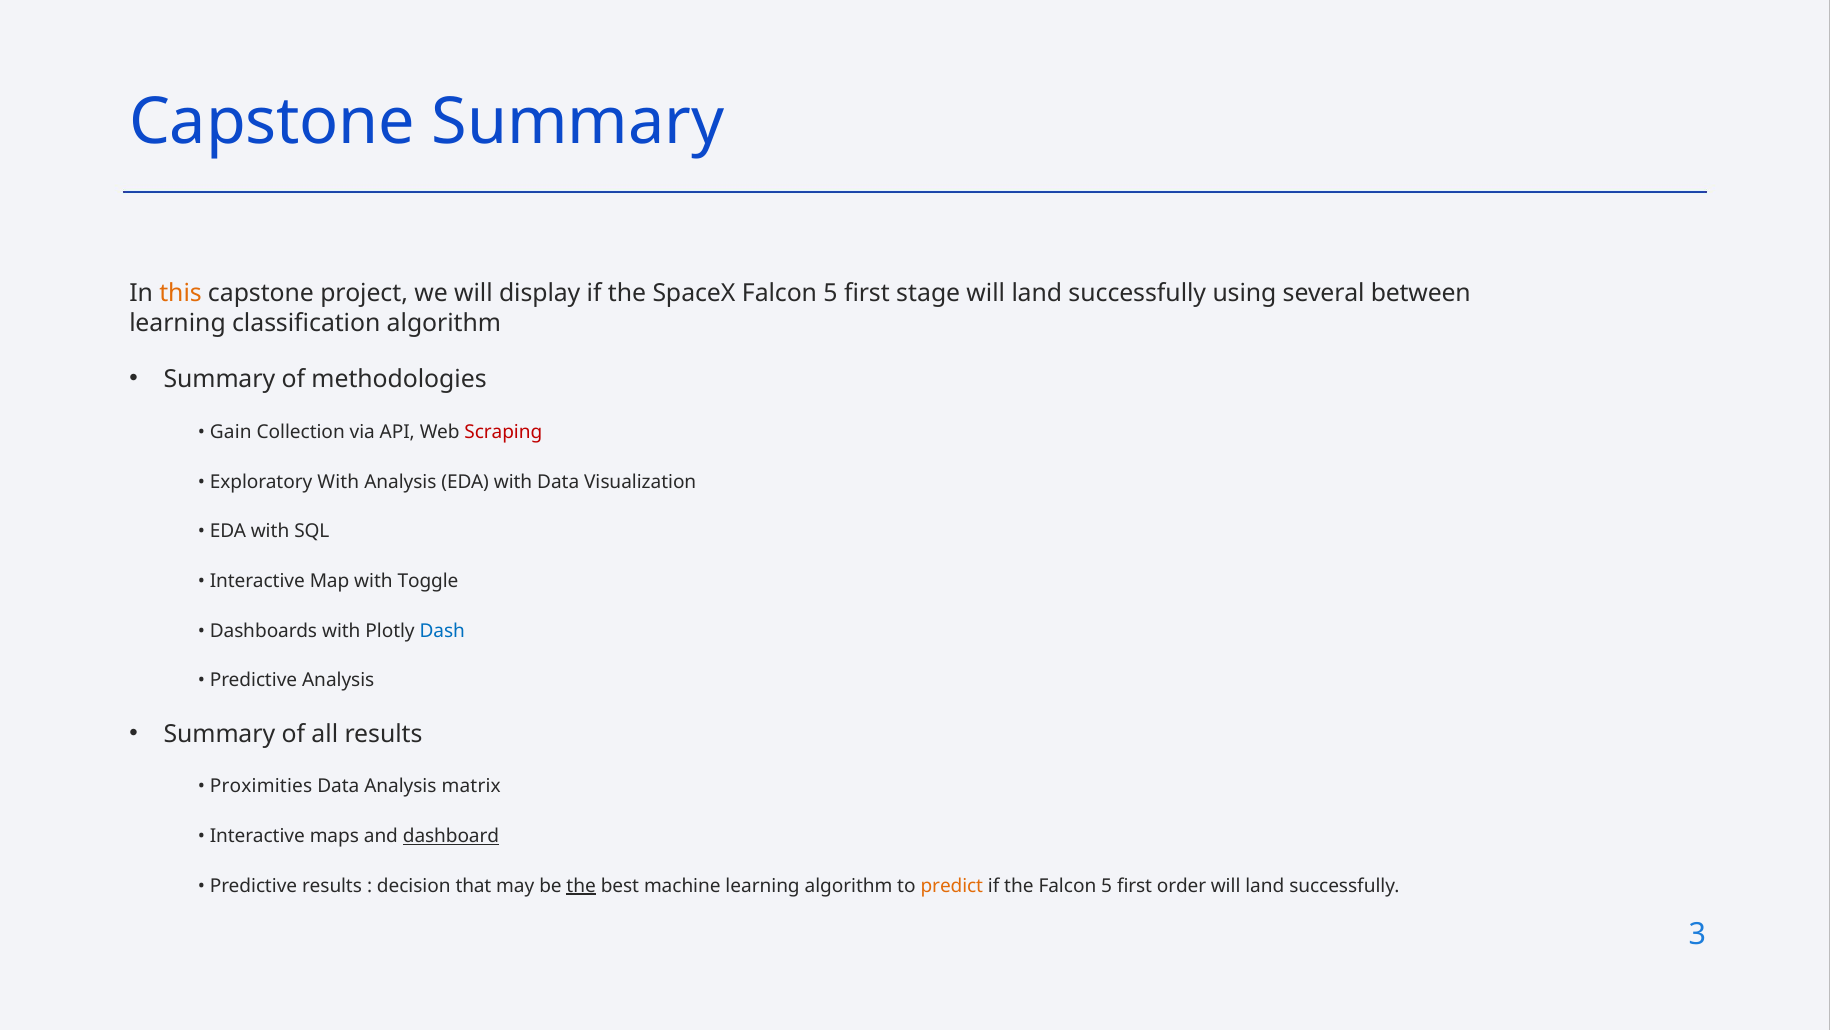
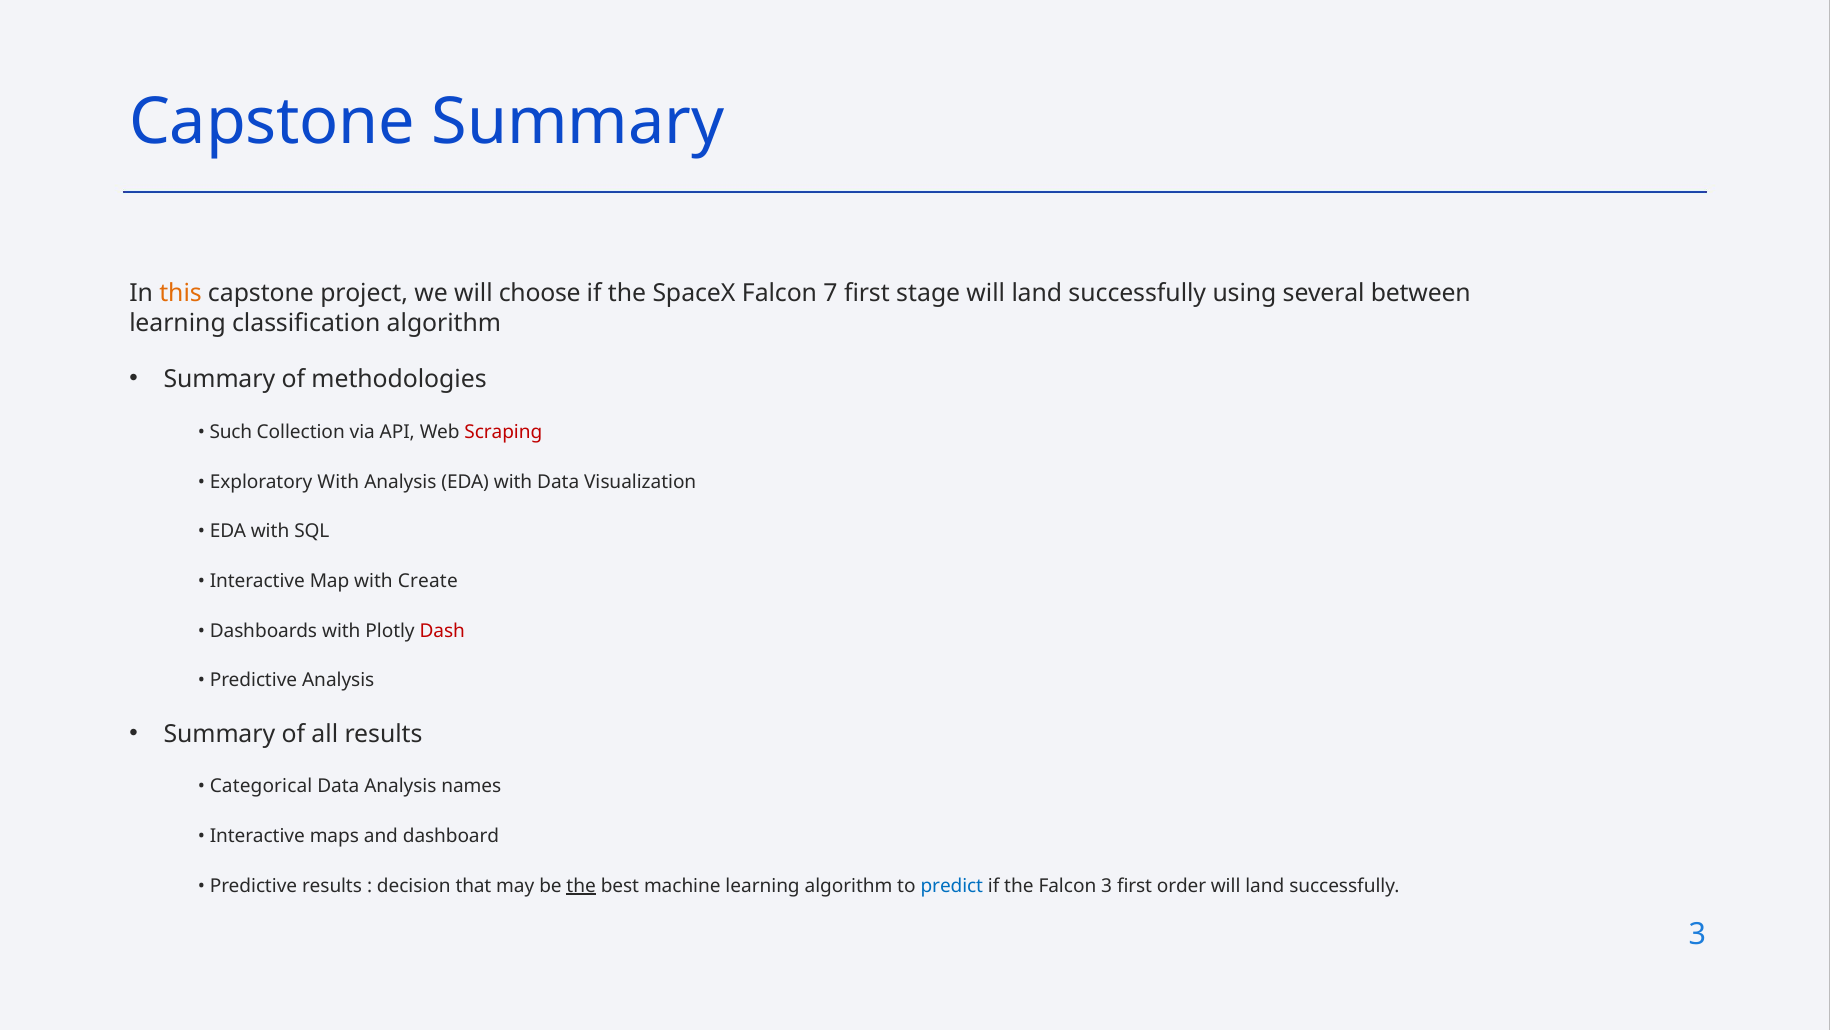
display: display -> choose (540, 293)
SpaceX Falcon 5: 5 -> 7 (831, 293)
Gain: Gain -> Such (231, 432)
Toggle: Toggle -> Create (428, 581)
Dash colour: blue -> red (442, 630)
Proximities: Proximities -> Categorical (261, 786)
matrix: matrix -> names (471, 786)
dashboard underline: present -> none (451, 836)
predict colour: orange -> blue (952, 885)
the Falcon 5: 5 -> 3 (1107, 885)
